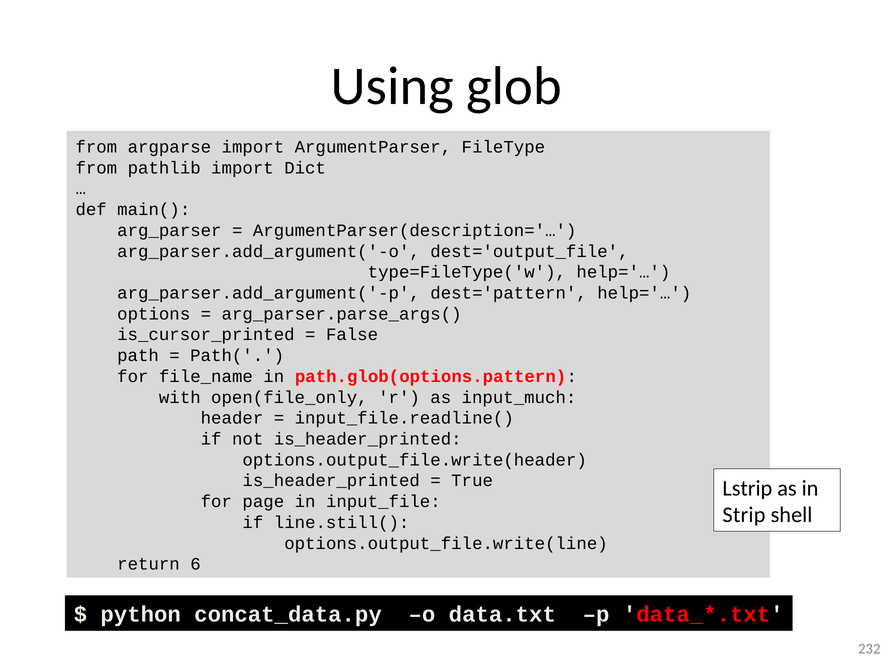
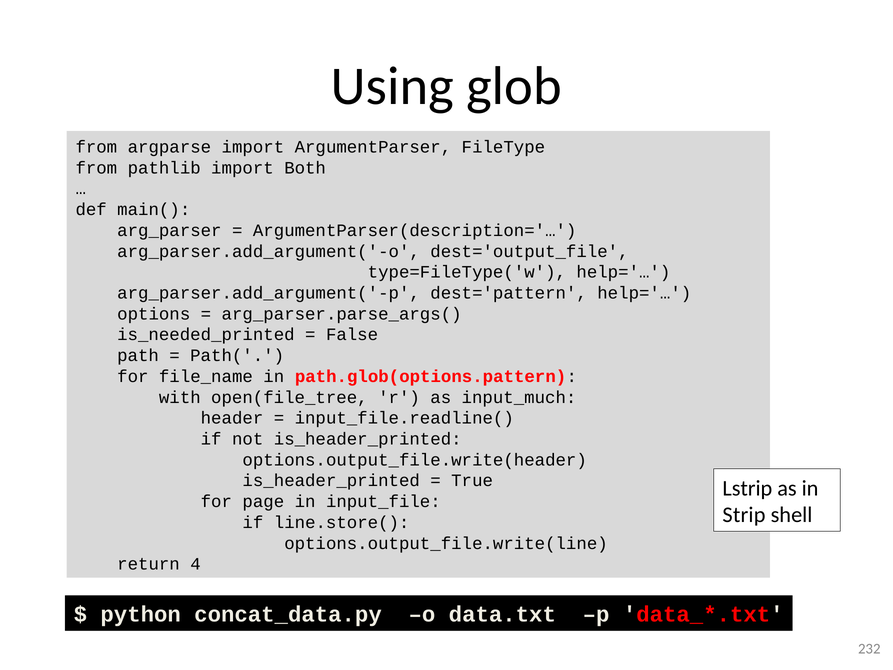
Dict: Dict -> Both (305, 168)
is_cursor_printed: is_cursor_printed -> is_needed_printed (206, 335)
open(file_only: open(file_only -> open(file_tree (289, 397)
line.still(: line.still( -> line.store( (342, 522)
6: 6 -> 4 (196, 564)
